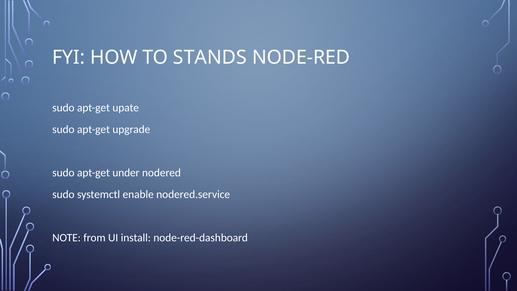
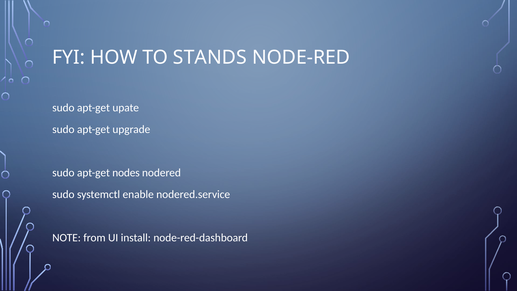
under: under -> nodes (126, 173)
